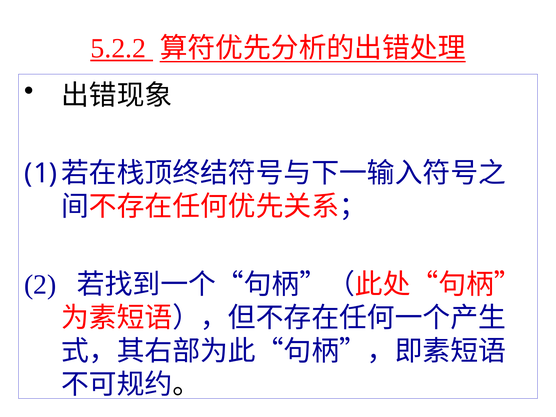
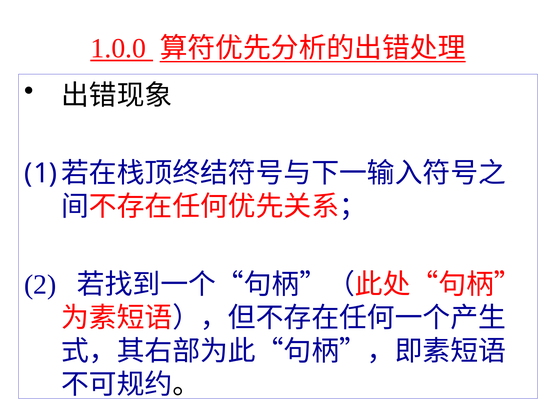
5.2.2: 5.2.2 -> 1.0.0 (118, 48)
